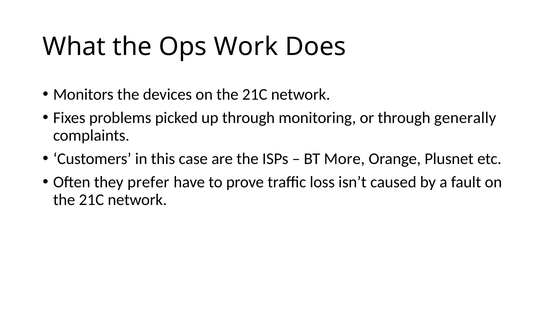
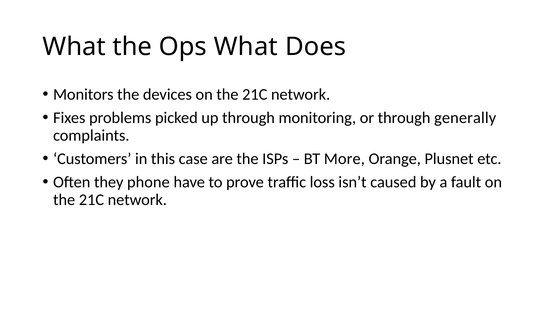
Ops Work: Work -> What (246, 47)
prefer: prefer -> phone (148, 182)
